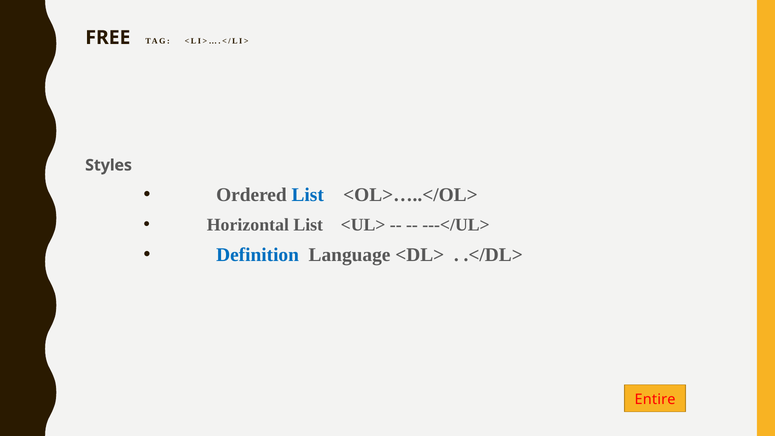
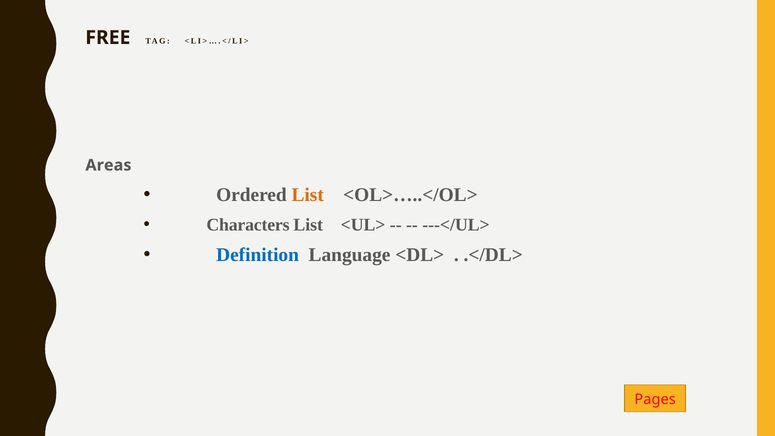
Styles: Styles -> Areas (108, 165)
List colour: blue -> orange (308, 195)
Horizontal: Horizontal -> Characters (248, 225)
Entire: Entire -> Pages (655, 399)
